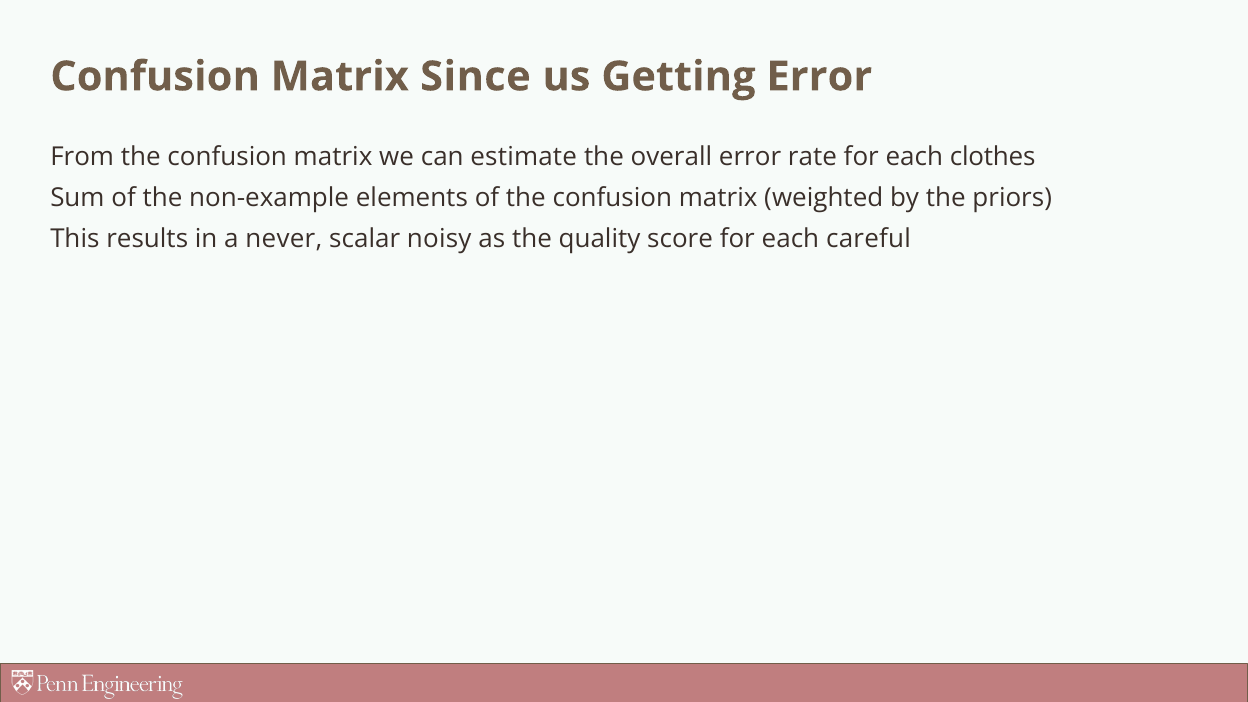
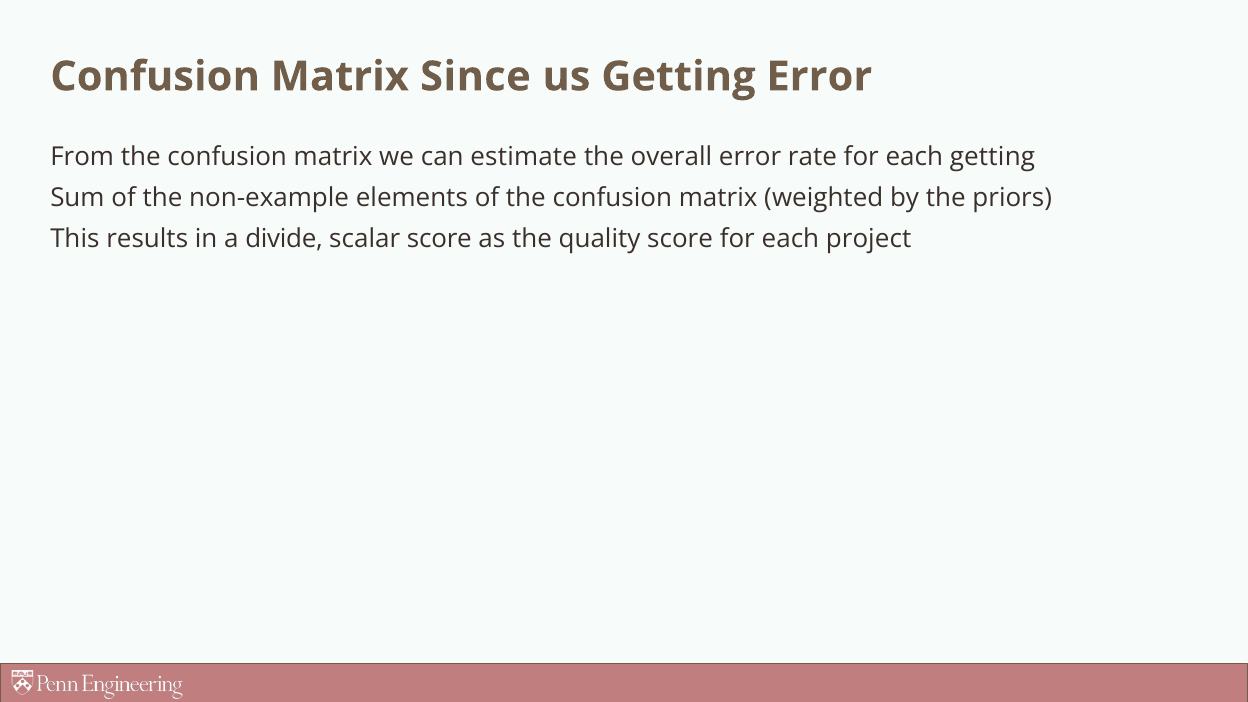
each clothes: clothes -> getting (992, 157)
never: never -> divide (284, 239)
scalar noisy: noisy -> score (439, 239)
careful: careful -> project (869, 239)
